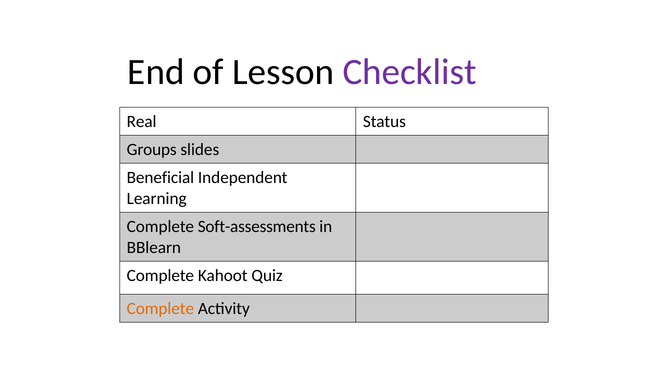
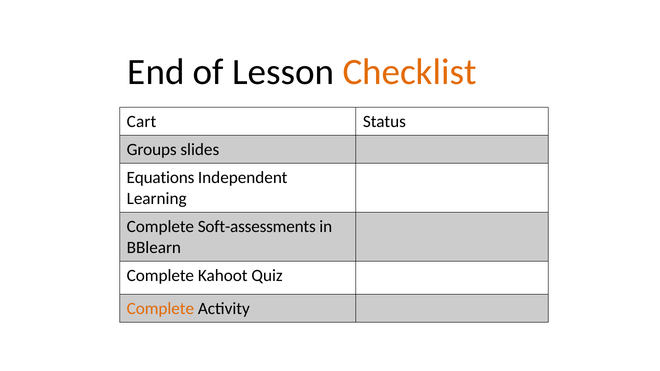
Checklist colour: purple -> orange (410, 72)
Real: Real -> Cart (141, 121)
Beneficial: Beneficial -> Equations (160, 178)
